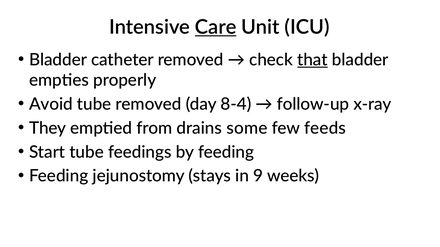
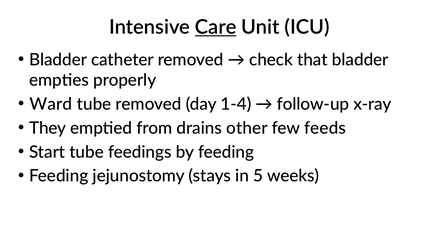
that underline: present -> none (312, 60)
Avoid: Avoid -> Ward (51, 104)
8-4: 8-4 -> 1-4 (236, 104)
some: some -> other (247, 128)
9: 9 -> 5 (258, 176)
